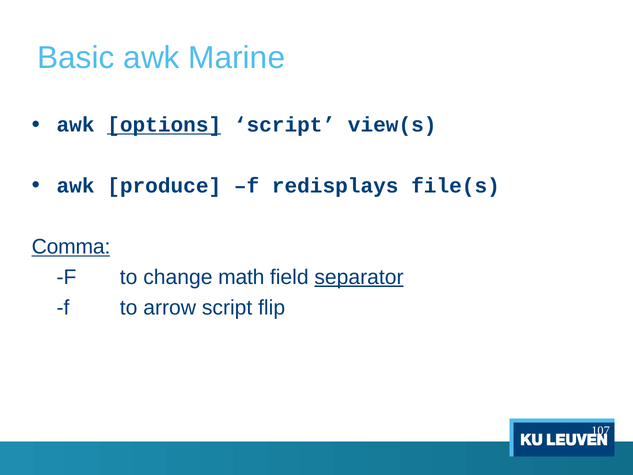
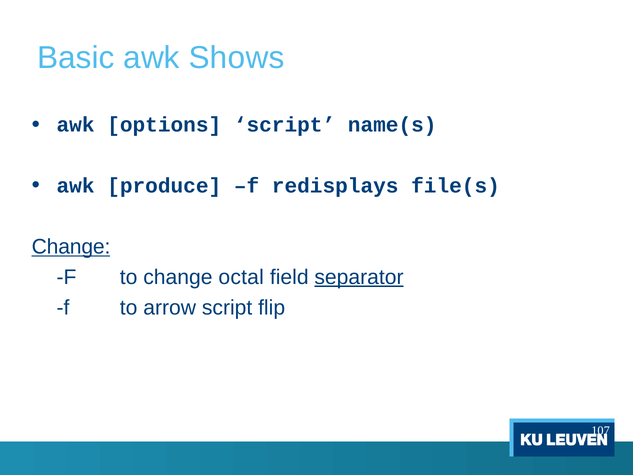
Marine: Marine -> Shows (237, 58)
options underline: present -> none (164, 125)
view(s: view(s -> name(s (392, 125)
Comma: Comma -> Change (71, 247)
math: math -> octal (241, 277)
